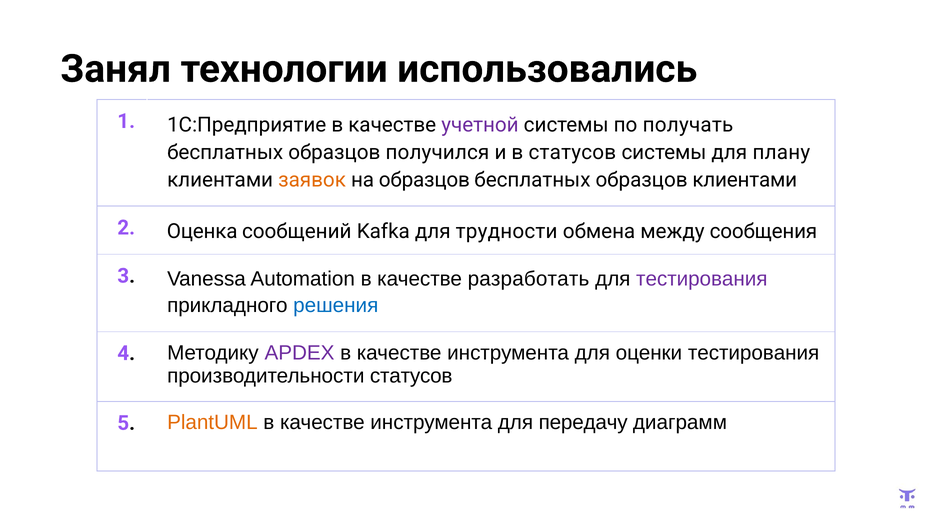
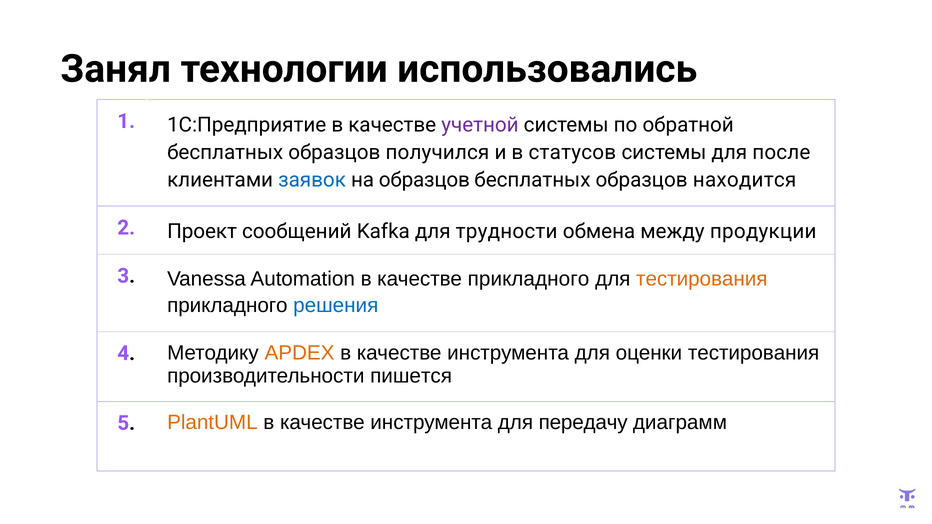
получать: получать -> обратной (688, 125)
плану: плану -> после (781, 152)
заявок colour: orange -> blue (312, 180)
образцов клиентами: клиентами -> находится (745, 180)
Оценка: Оценка -> Проект (202, 231)
сообщения: сообщения -> продукции (763, 231)
качестве разработать: разработать -> прикладного (529, 279)
тестирования colour: purple -> orange (702, 279)
APDEX colour: purple -> orange (300, 353)
производительности статусов: статусов -> пишется (411, 376)
